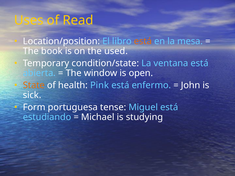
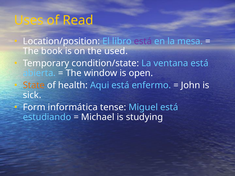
está colour: orange -> purple (143, 41)
Pink: Pink -> Aqui (100, 85)
portuguesa: portuguesa -> informática (73, 107)
